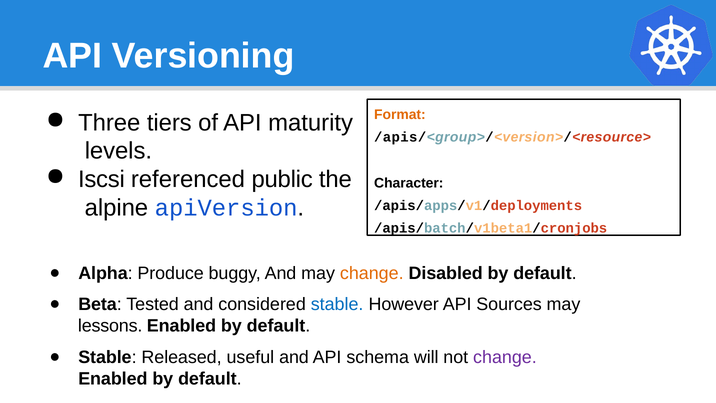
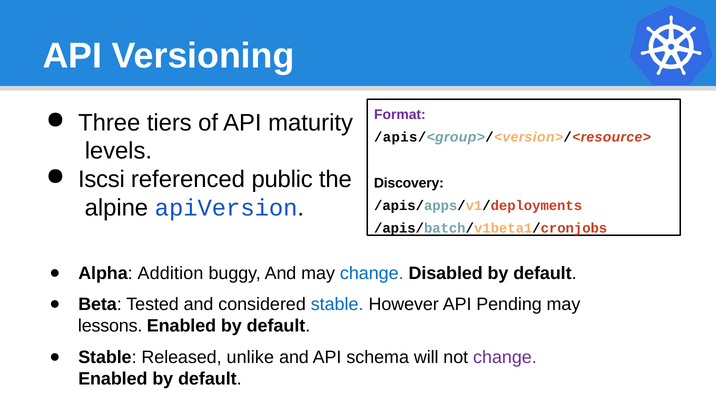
Format colour: orange -> purple (400, 115)
Character: Character -> Discovery (409, 183)
Produce: Produce -> Addition (170, 273)
change colour: orange -> blue (372, 273)
Sources: Sources -> Pending (509, 304)
useful: useful -> unlike (250, 357)
